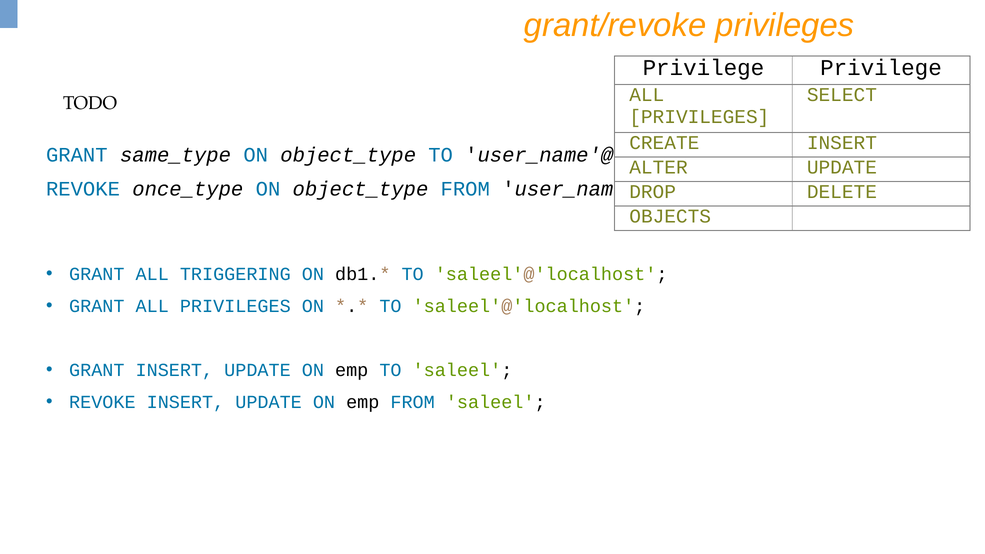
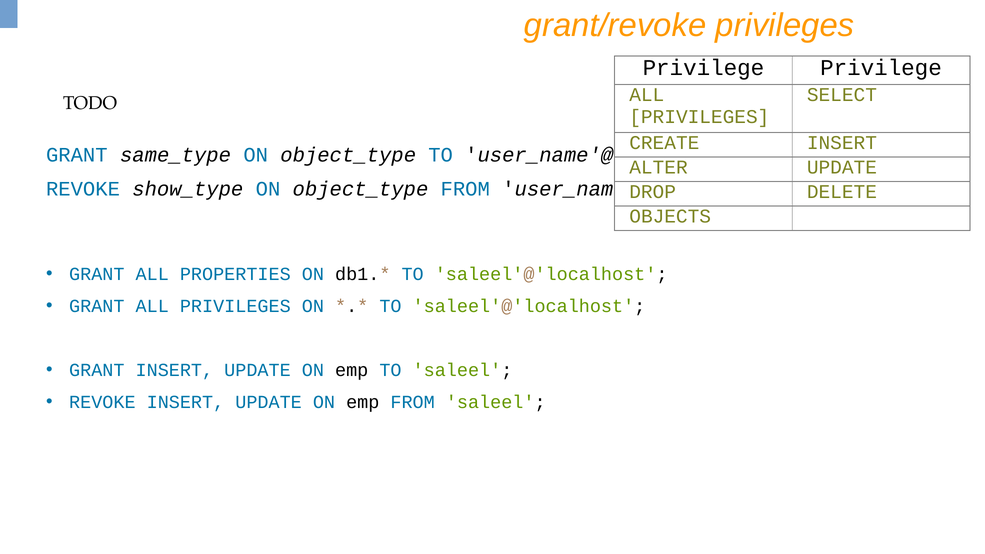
once_type: once_type -> show_type (188, 189)
TRIGGERING: TRIGGERING -> PROPERTIES (235, 274)
